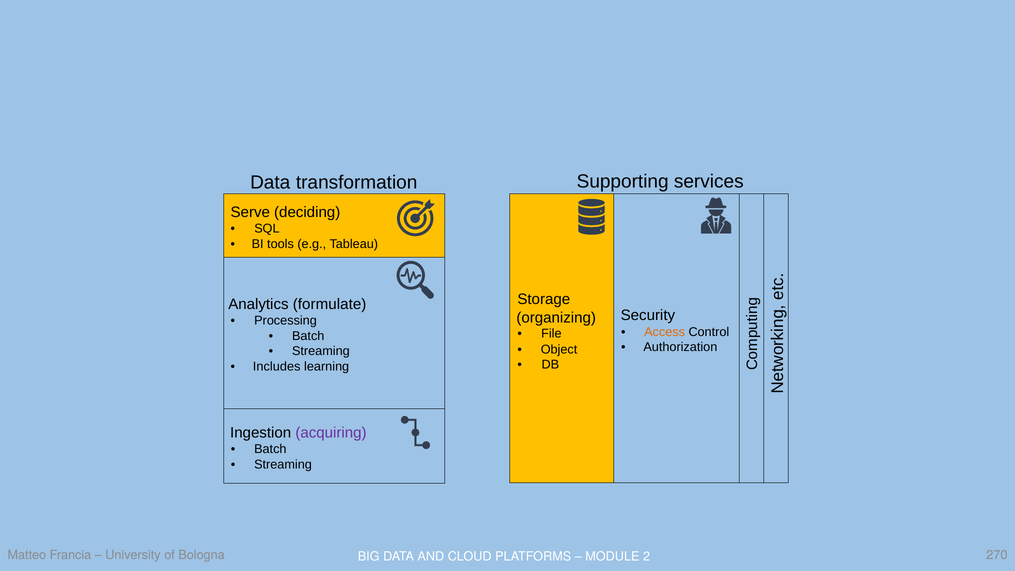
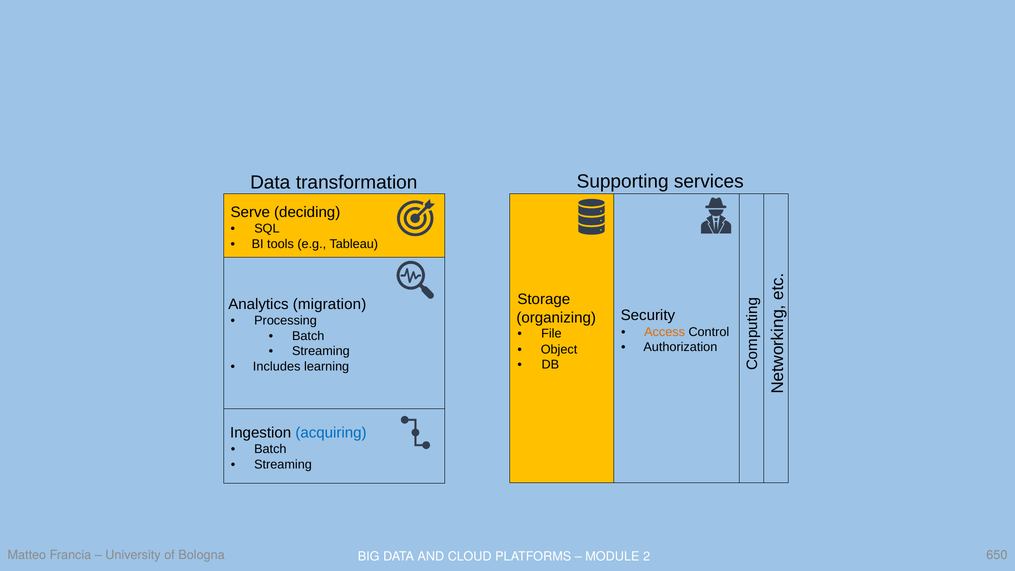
formulate: formulate -> migration (330, 304)
acquiring colour: purple -> blue (331, 433)
270: 270 -> 650 (997, 555)
